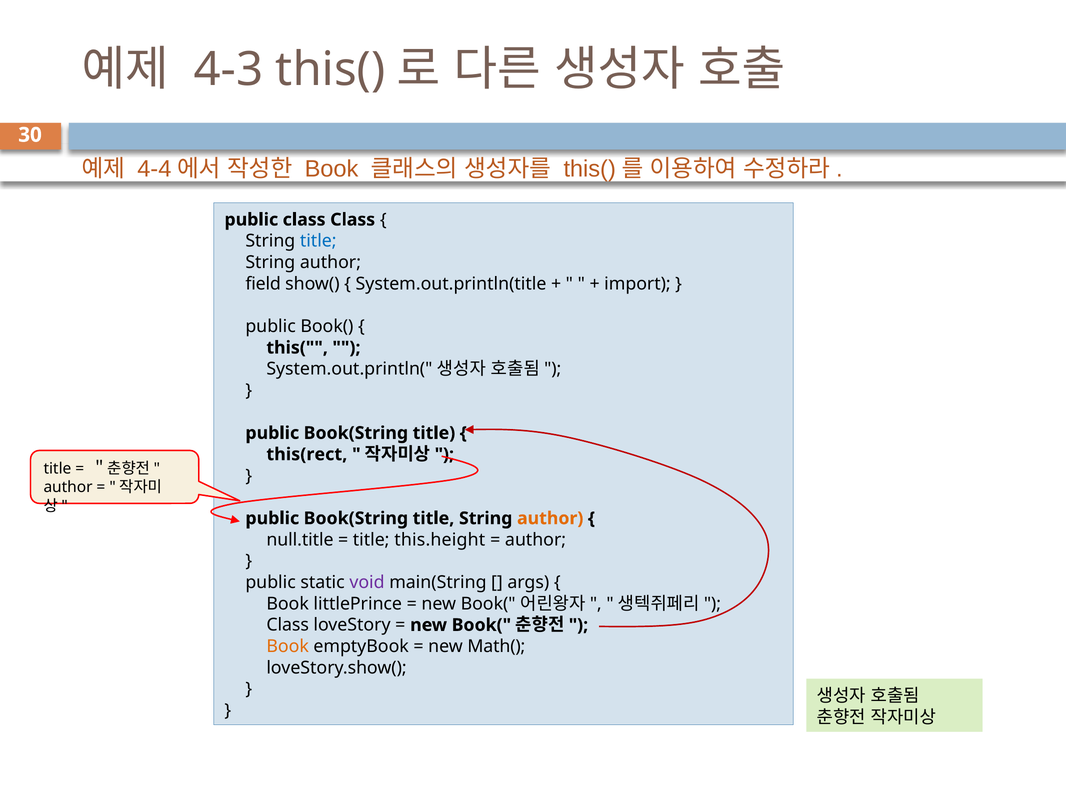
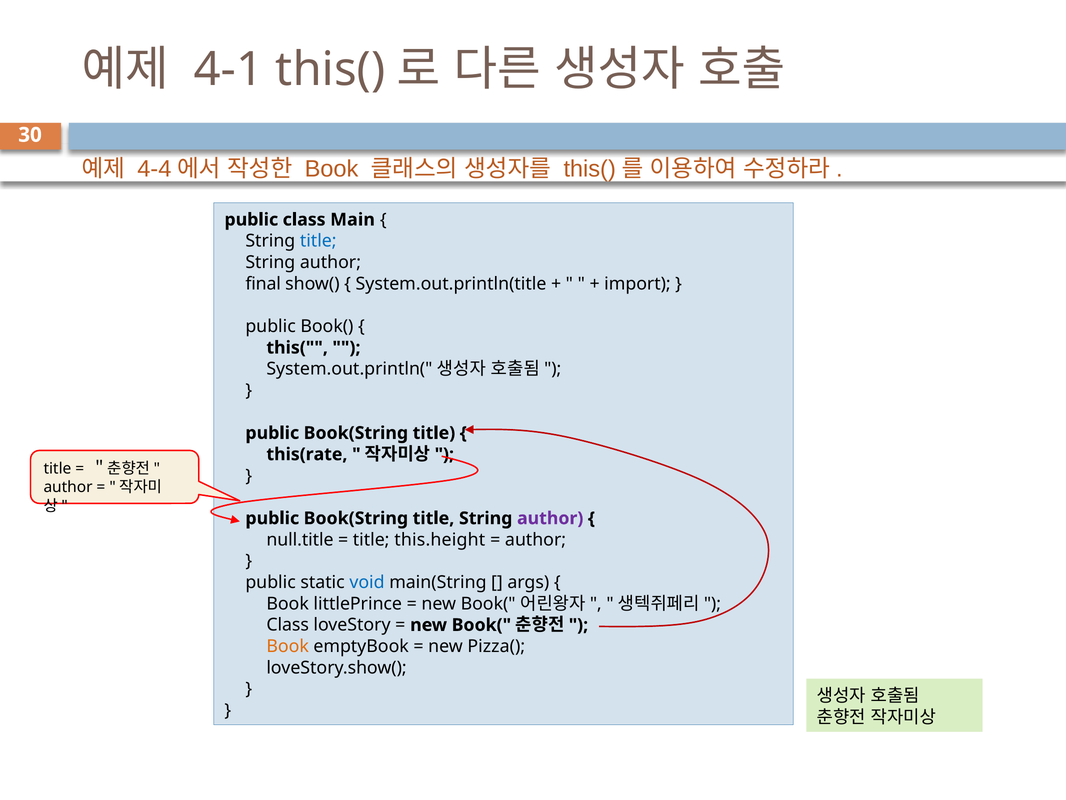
4-3: 4-3 -> 4-1 (229, 70)
class Class: Class -> Main (353, 220)
field: field -> final (263, 284)
this(rect: this(rect -> this(rate (307, 454)
author colour: orange -> purple (550, 518)
void colour: purple -> blue (367, 582)
Math(: Math( -> Pizza( (496, 646)
